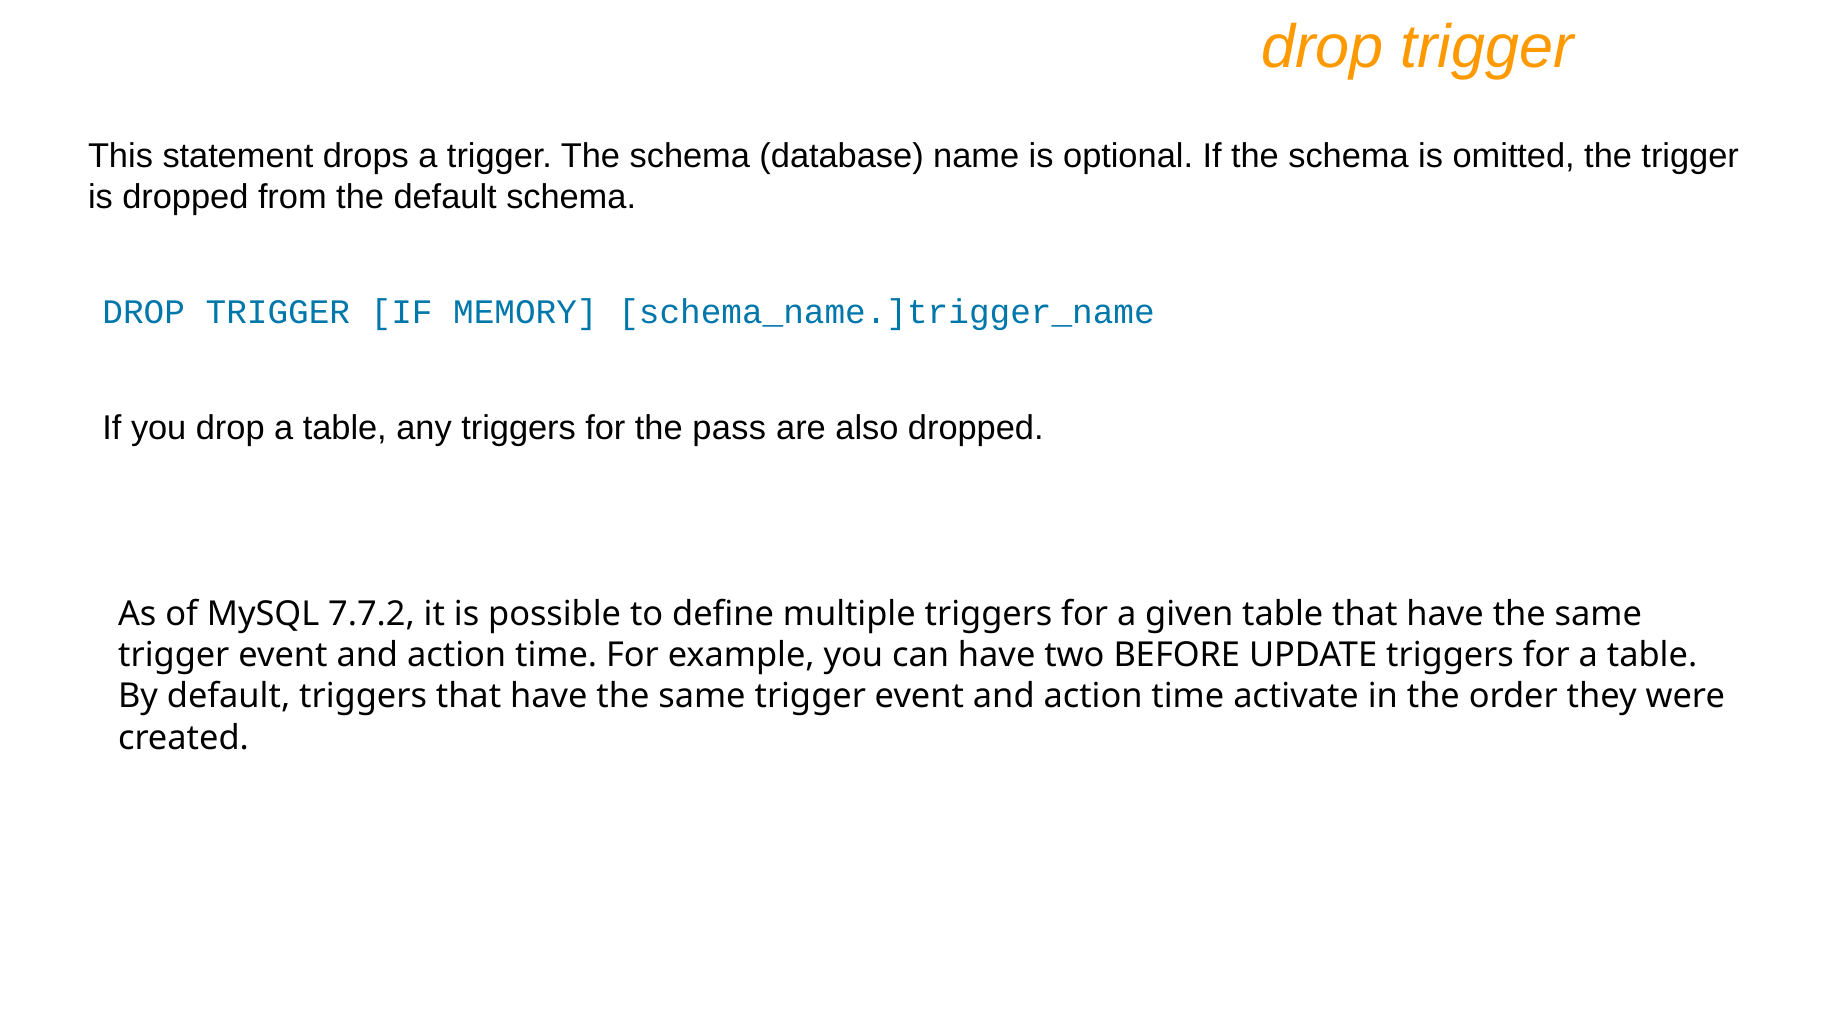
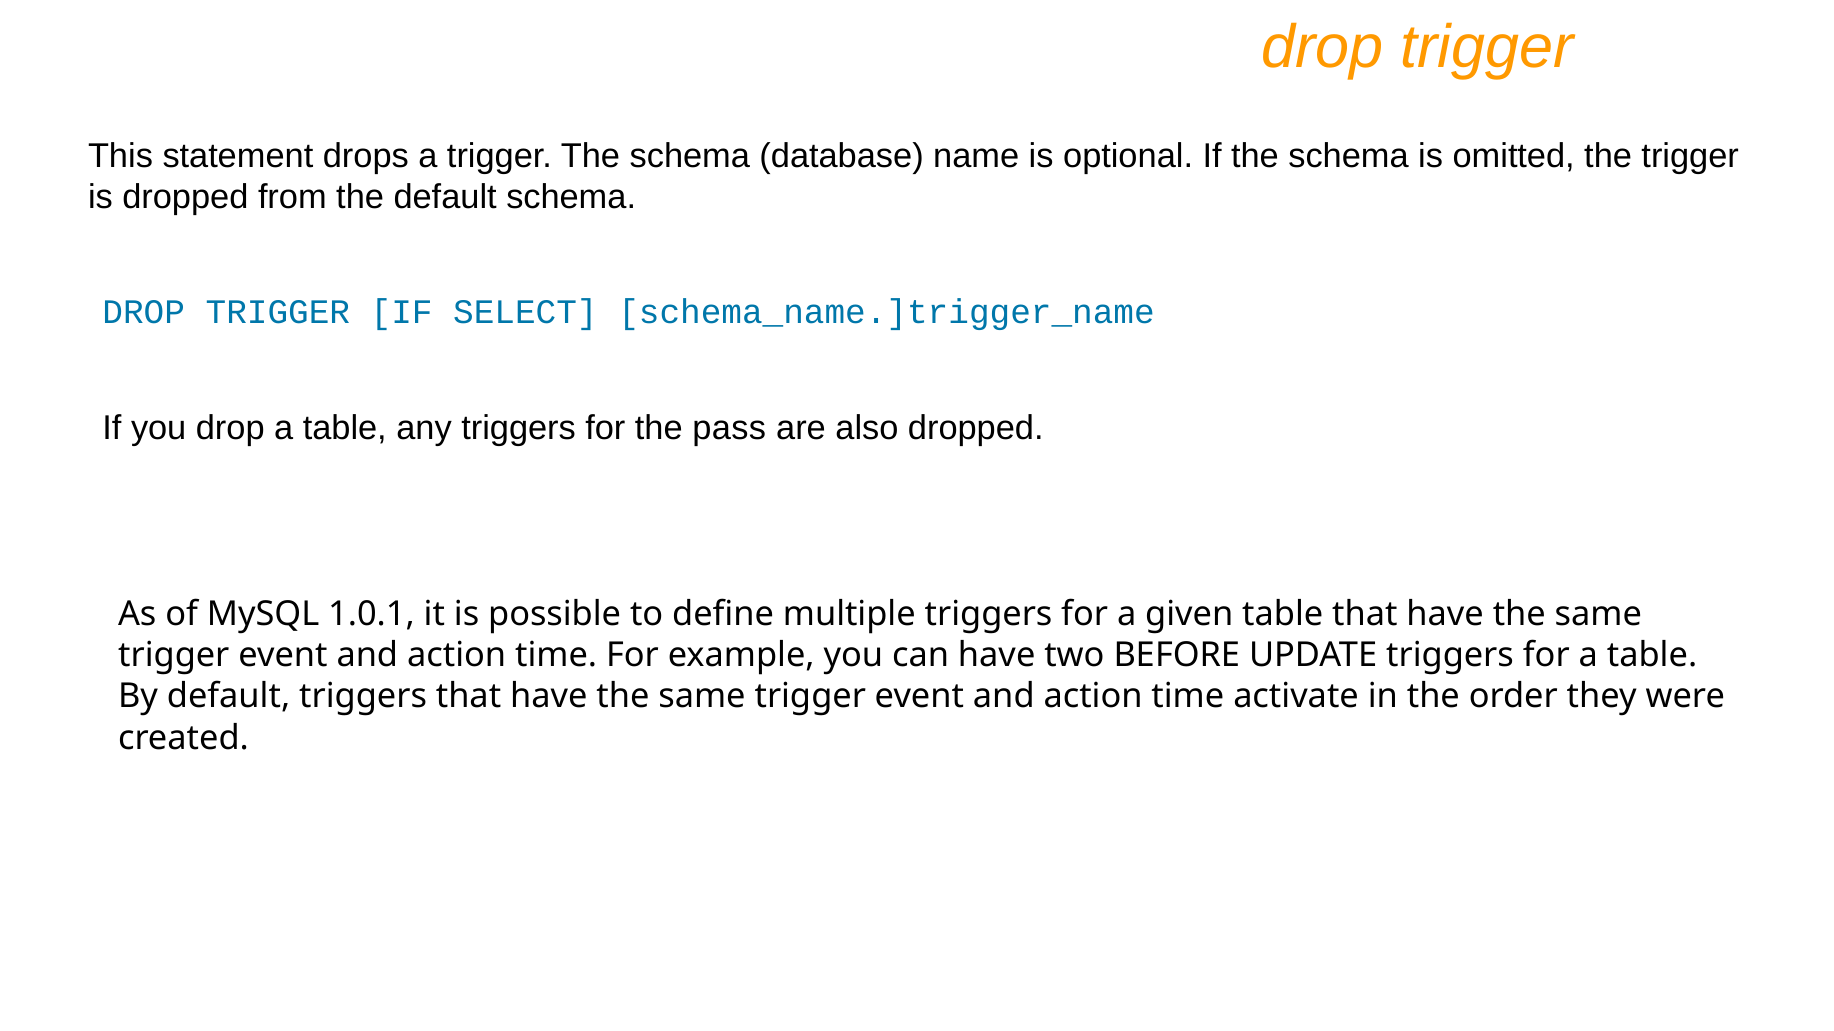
MEMORY: MEMORY -> SELECT (525, 313)
7.7.2: 7.7.2 -> 1.0.1 (371, 614)
